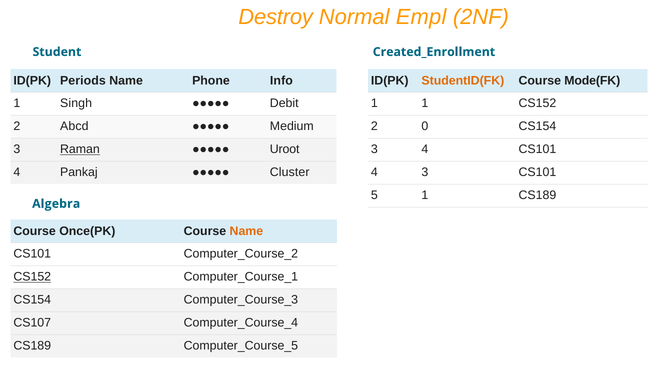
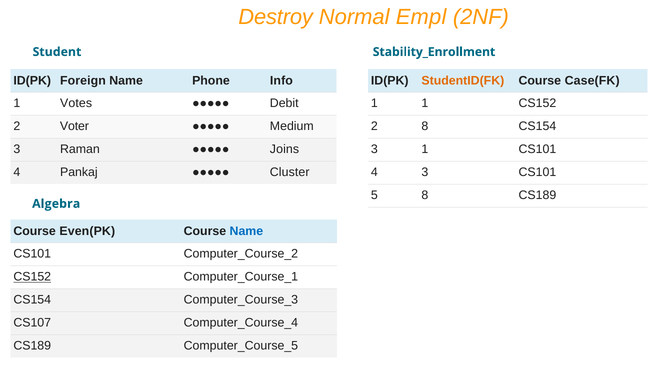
Created_Enrollment: Created_Enrollment -> Stability_Enrollment (434, 52)
Periods: Periods -> Foreign (83, 81)
Mode(FK: Mode(FK -> Case(FK (592, 81)
Singh: Singh -> Votes (76, 103)
Abcd: Abcd -> Voter (74, 126)
2 0: 0 -> 8 (425, 126)
Raman underline: present -> none (80, 149)
Uroot: Uroot -> Joins (285, 149)
3 4: 4 -> 1 (425, 149)
5 1: 1 -> 8 (425, 195)
Once(PK: Once(PK -> Even(PK (87, 231)
Name colour: orange -> blue (246, 231)
